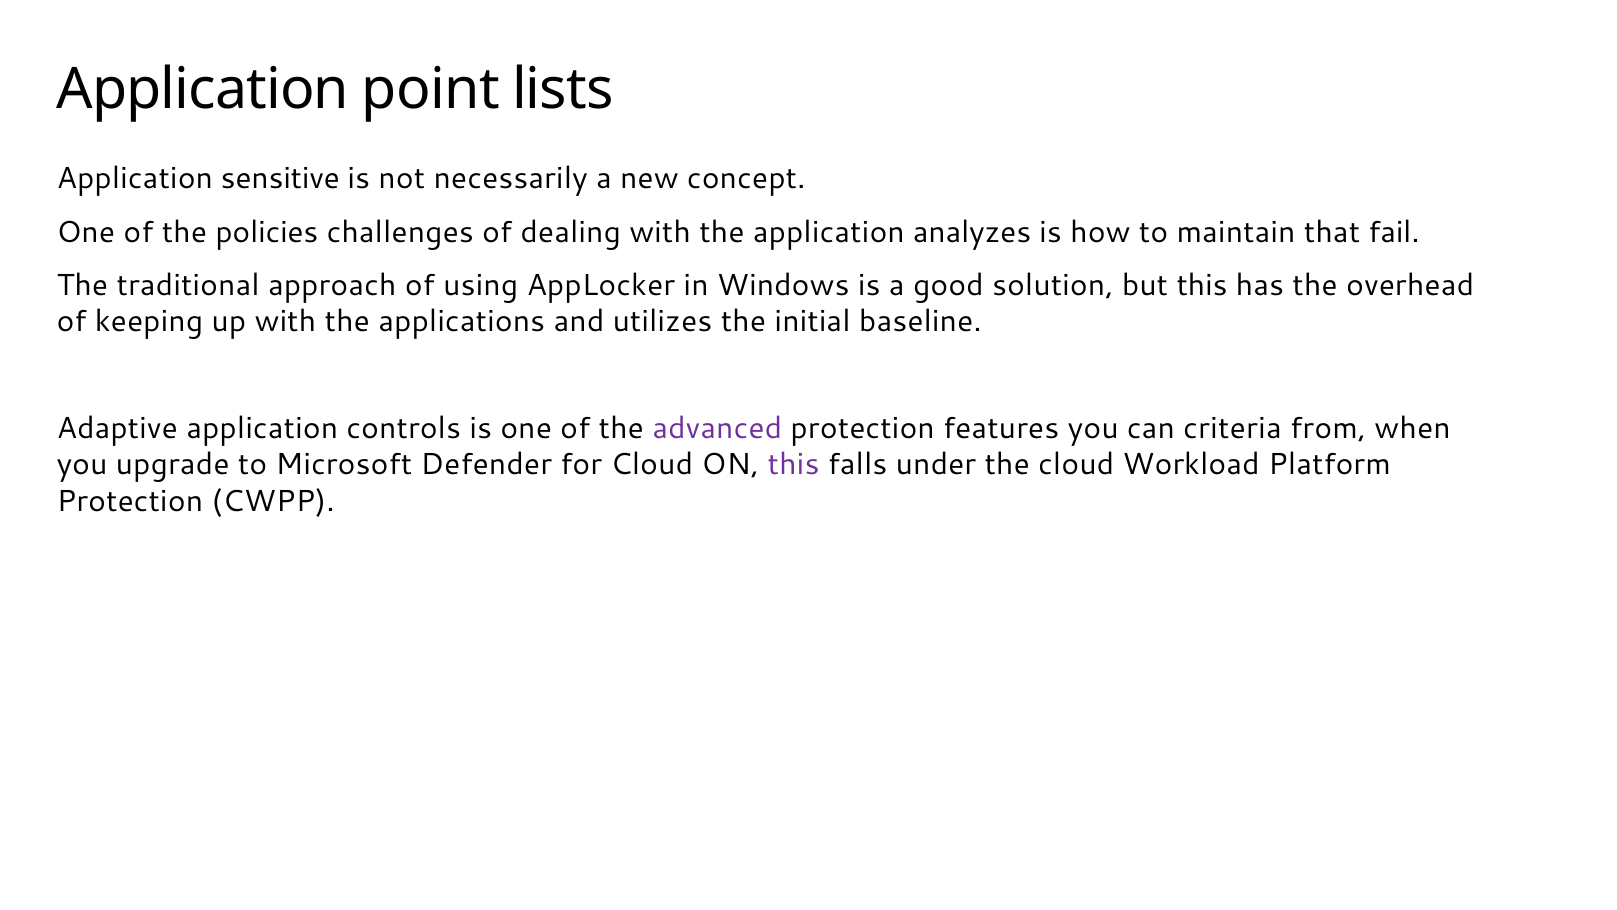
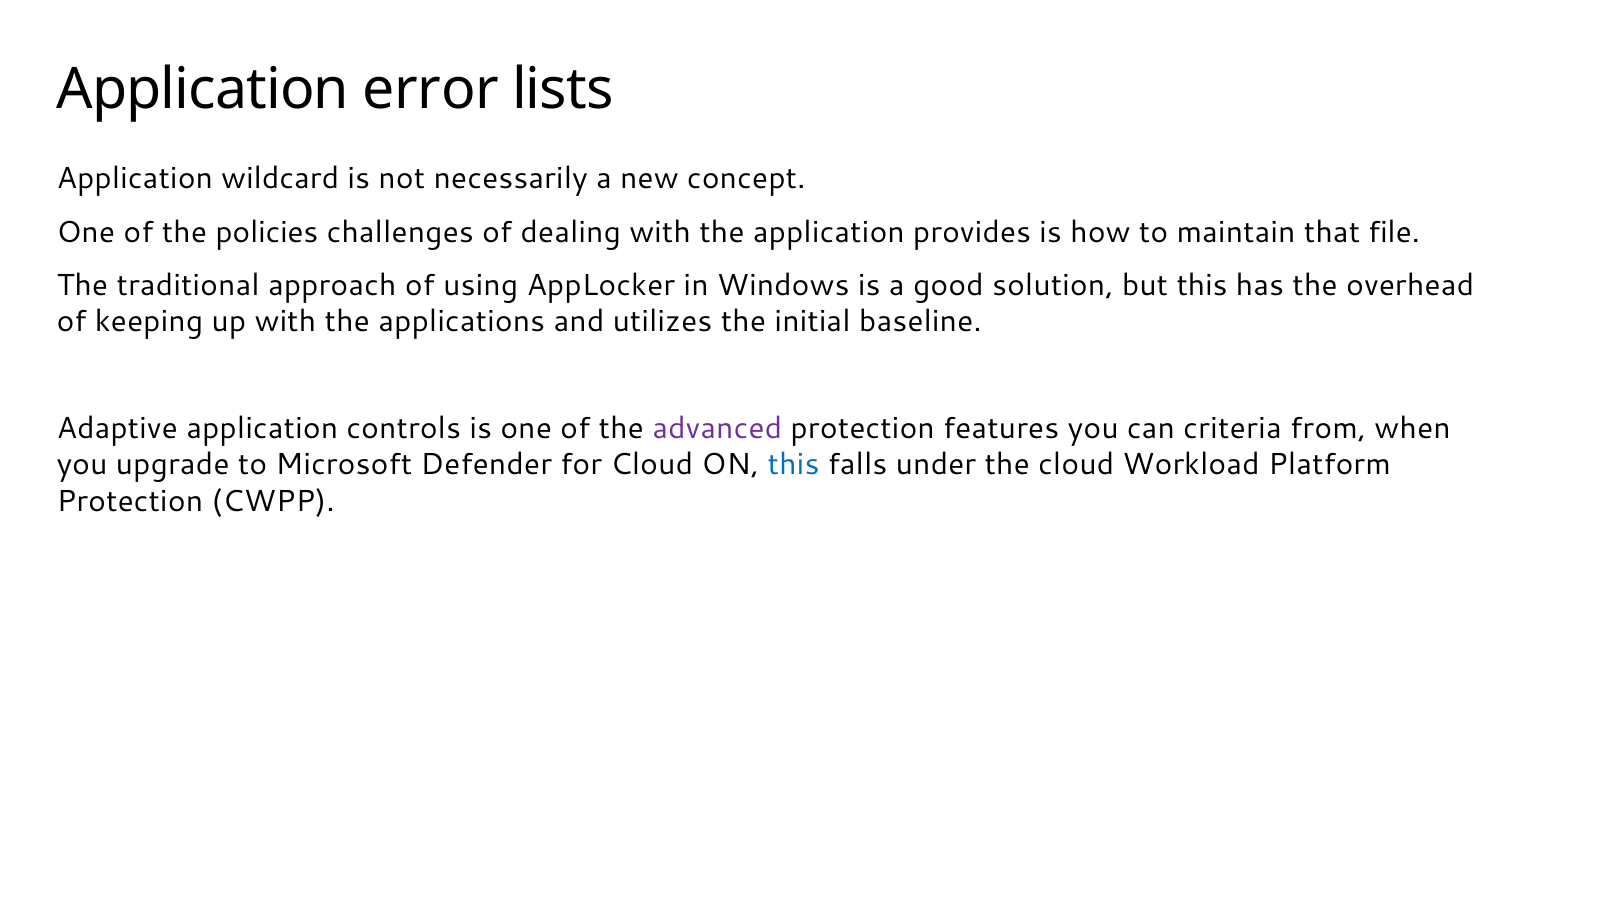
point: point -> error (431, 90)
sensitive: sensitive -> wildcard (280, 179)
analyzes: analyzes -> provides (972, 232)
fail: fail -> file (1394, 232)
this colour: purple -> blue (794, 464)
